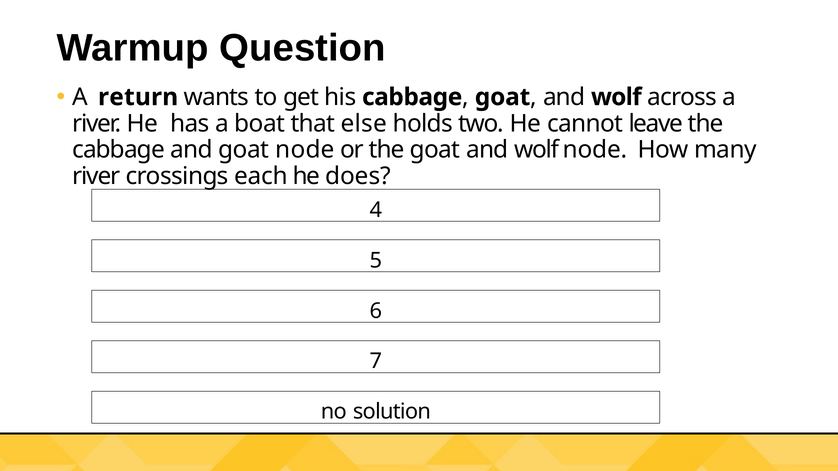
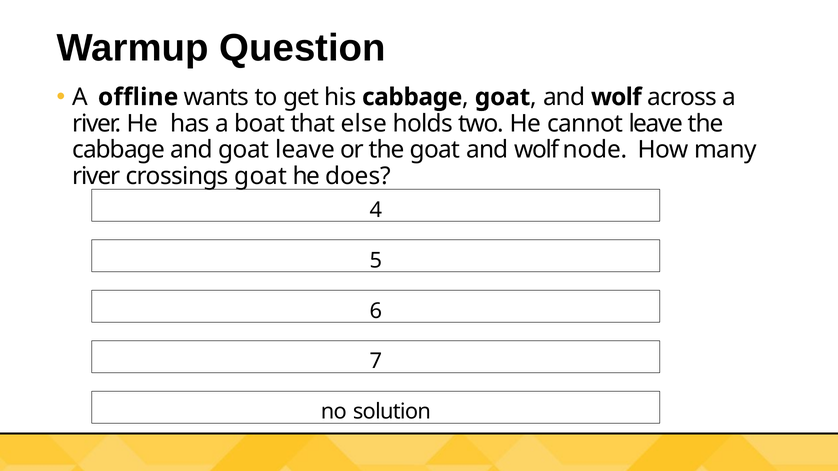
return: return -> offline (138, 97)
goat node: node -> leave (305, 150)
crossings each: each -> goat (261, 176)
